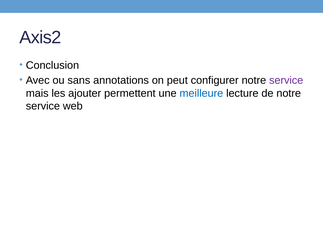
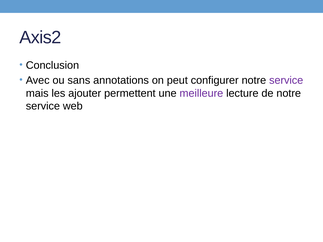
meilleure colour: blue -> purple (201, 93)
